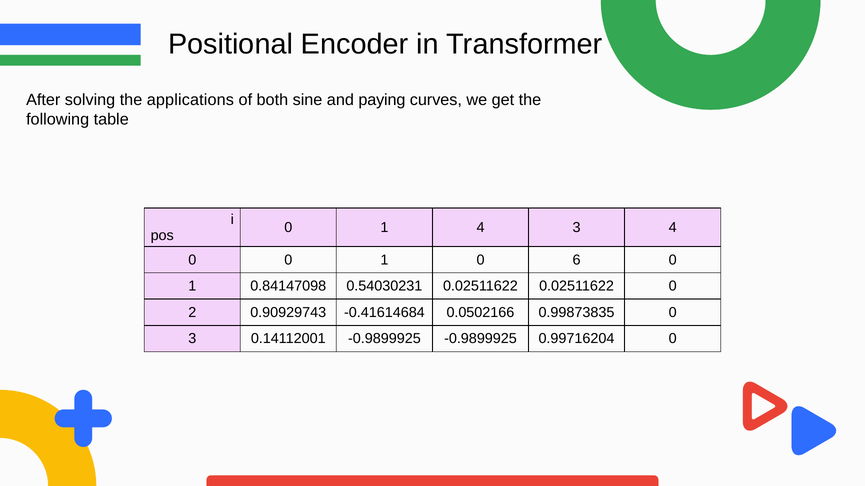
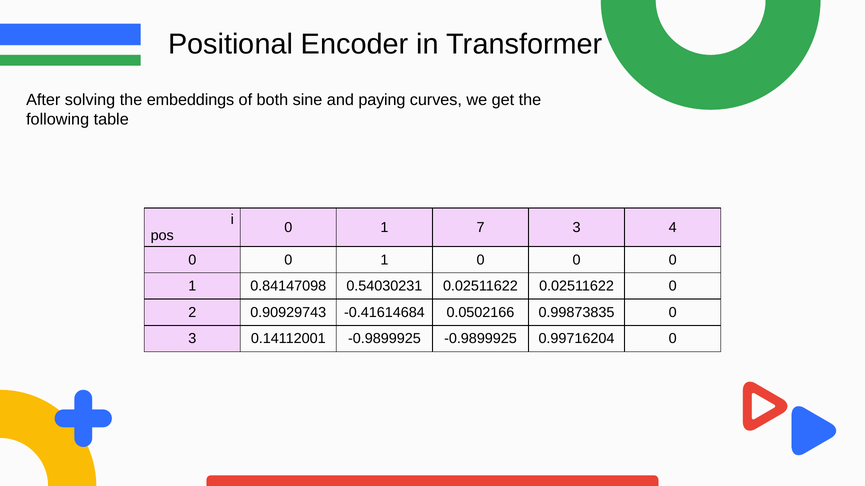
applications: applications -> embeddings (191, 100)
1 4: 4 -> 7 (481, 228)
1 0 6: 6 -> 0 (577, 260)
